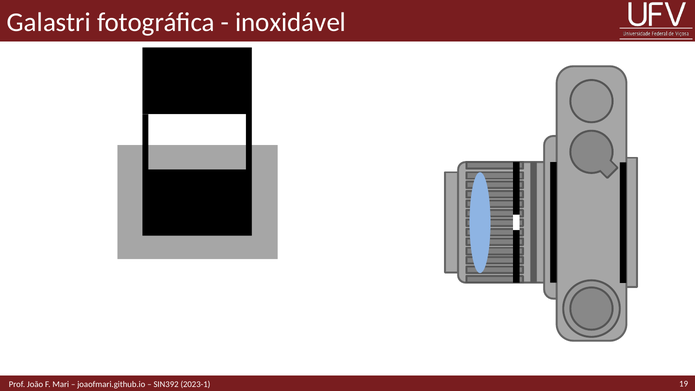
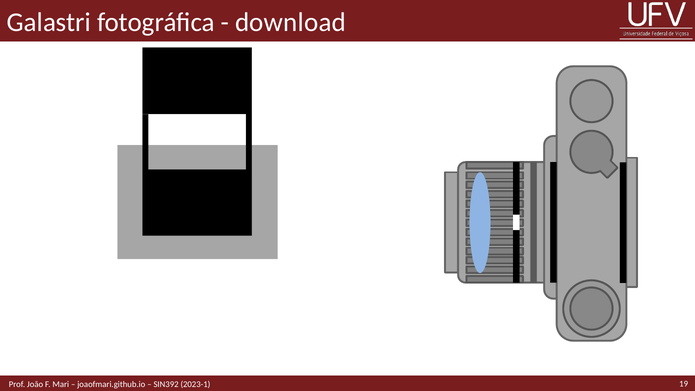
inoxidável: inoxidável -> download (290, 22)
